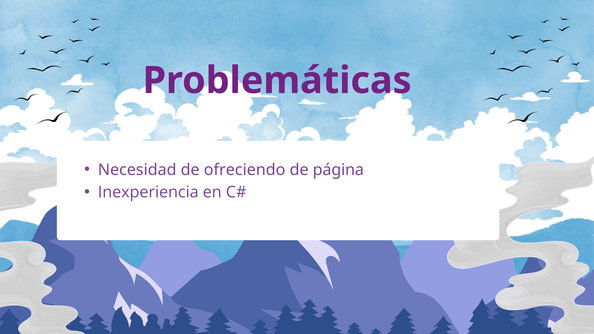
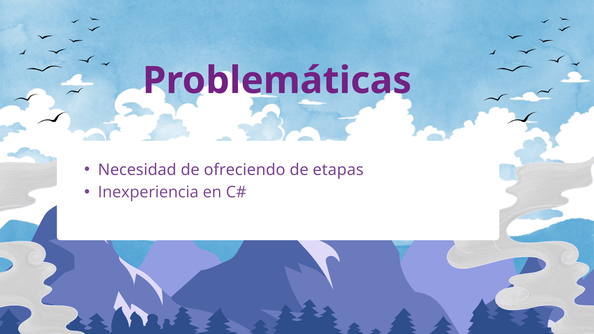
página: página -> etapas (338, 170)
